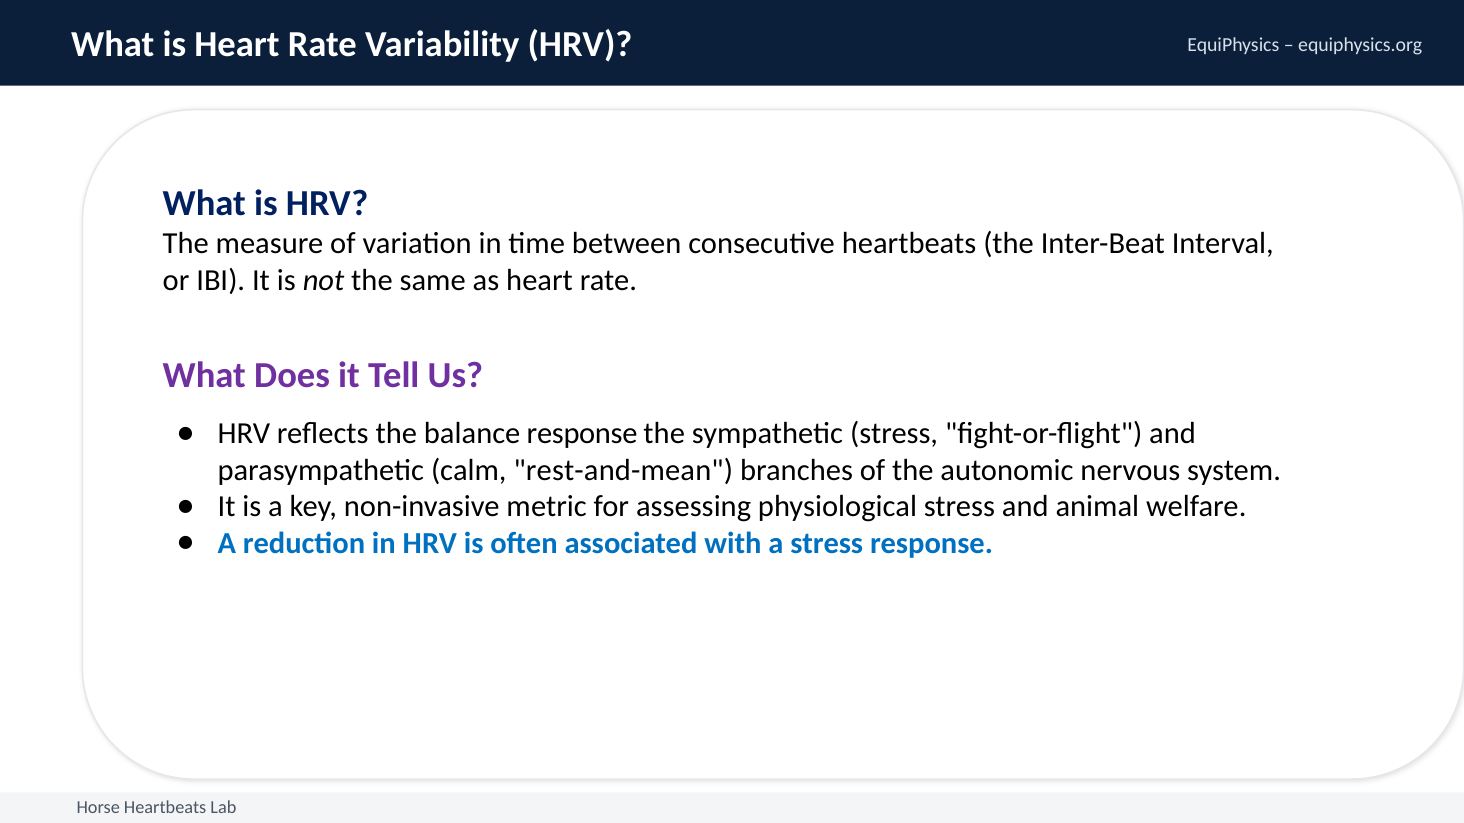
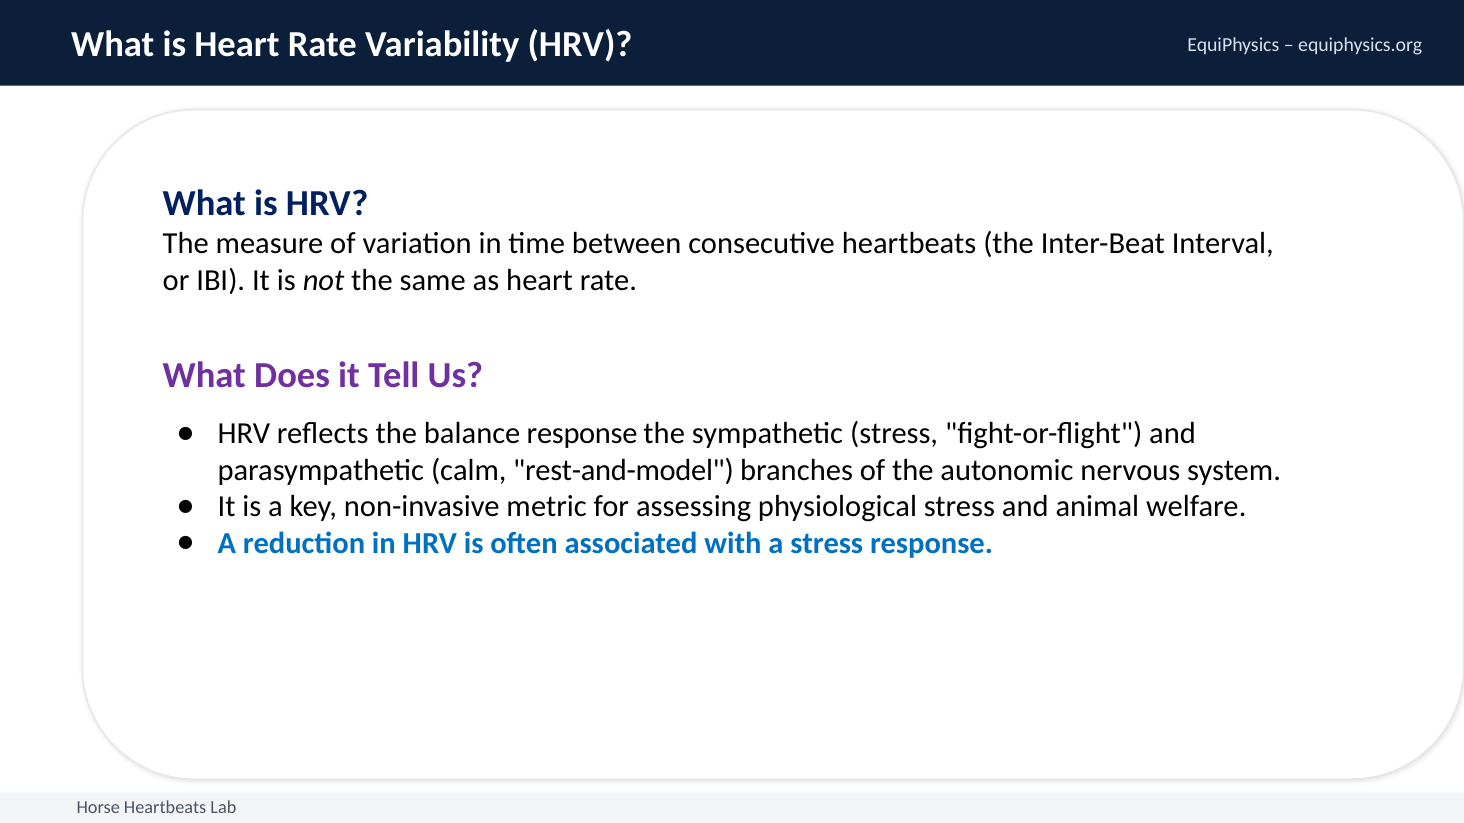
rest-and-mean: rest-and-mean -> rest-and-model (624, 471)
